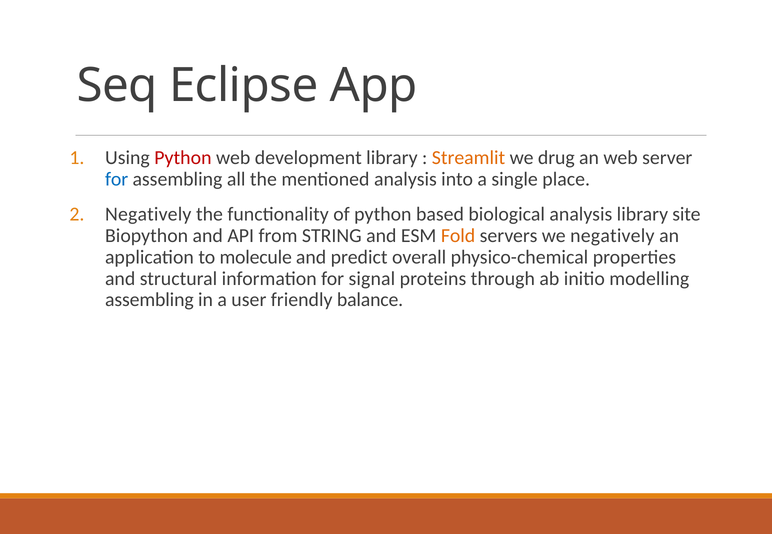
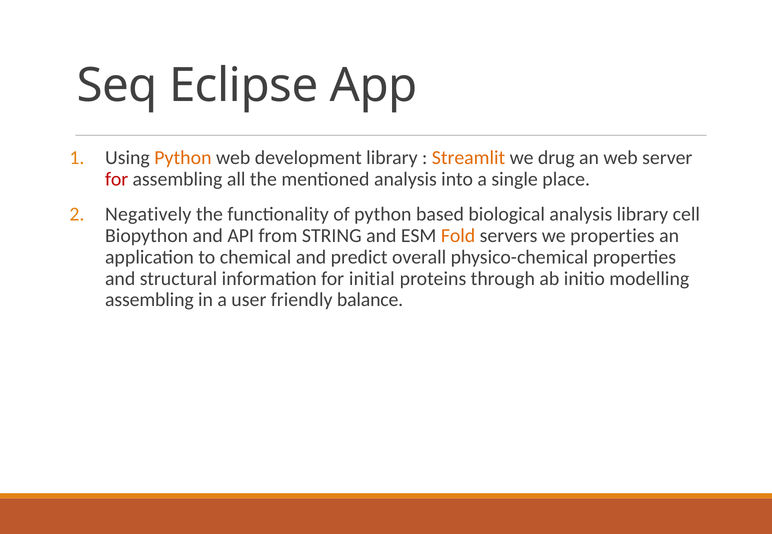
Python colour: red -> orange (183, 158)
for colour: blue -> red (117, 179)
site: site -> cell (686, 215)
we negatively: negatively -> properties (612, 236)
molecule: molecule -> chemical (256, 257)
signal: signal -> initial (372, 279)
